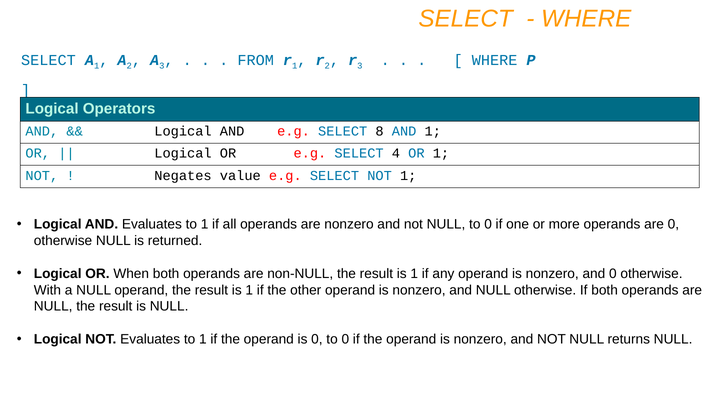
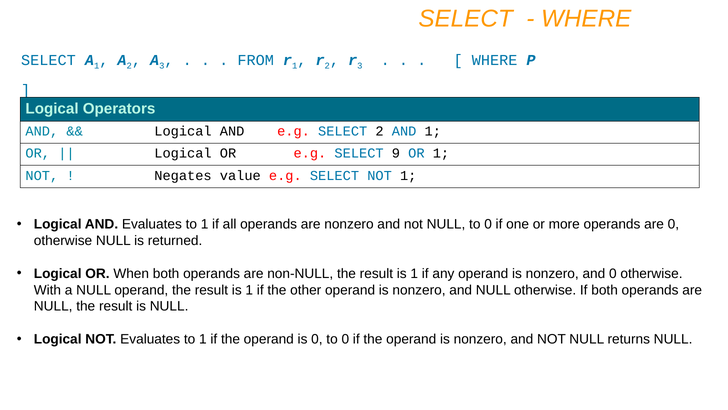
SELECT 8: 8 -> 2 (380, 131)
4: 4 -> 9 (396, 153)
